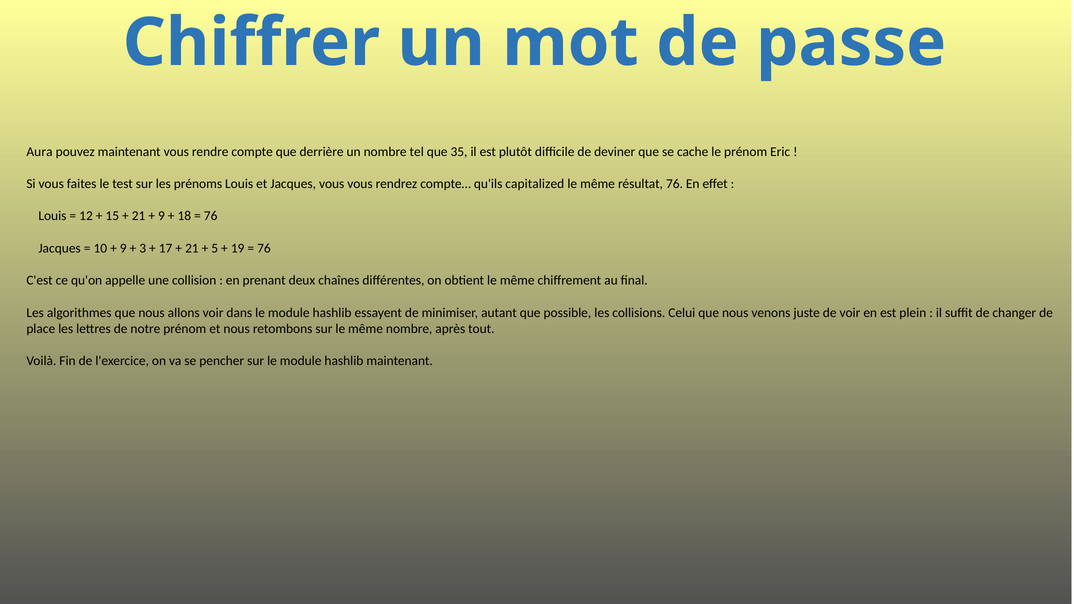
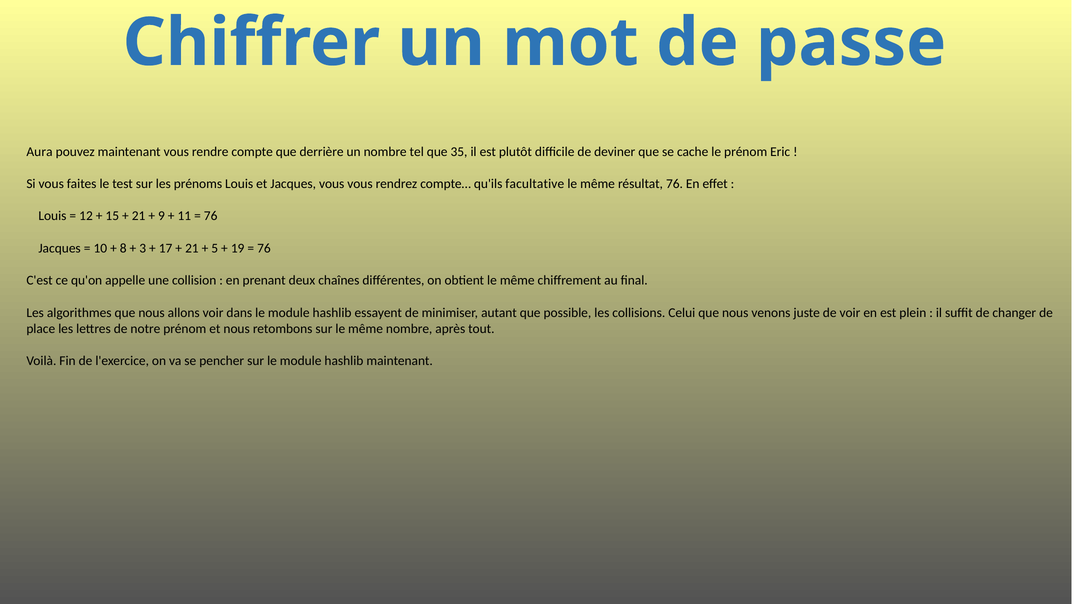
capitalized: capitalized -> facultative (535, 184)
18: 18 -> 11 (184, 216)
9: 9 -> 8 (123, 248)
